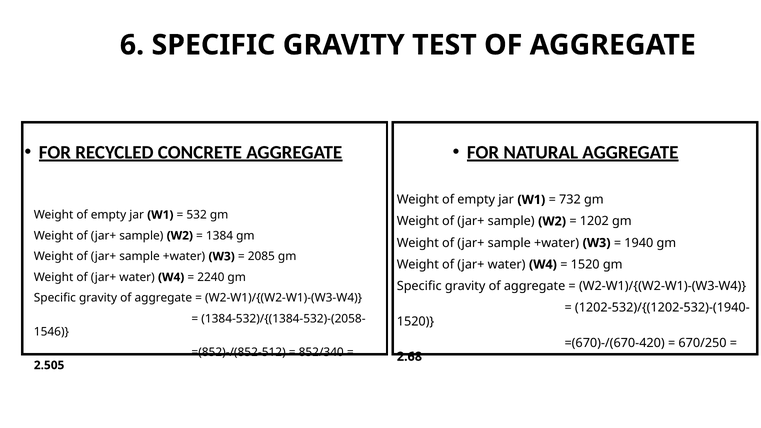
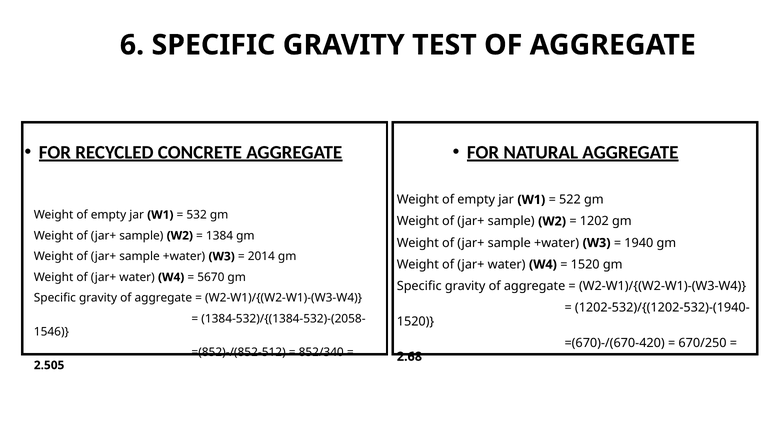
732: 732 -> 522 (570, 200)
2085: 2085 -> 2014 (261, 256)
2240: 2240 -> 5670 (211, 277)
